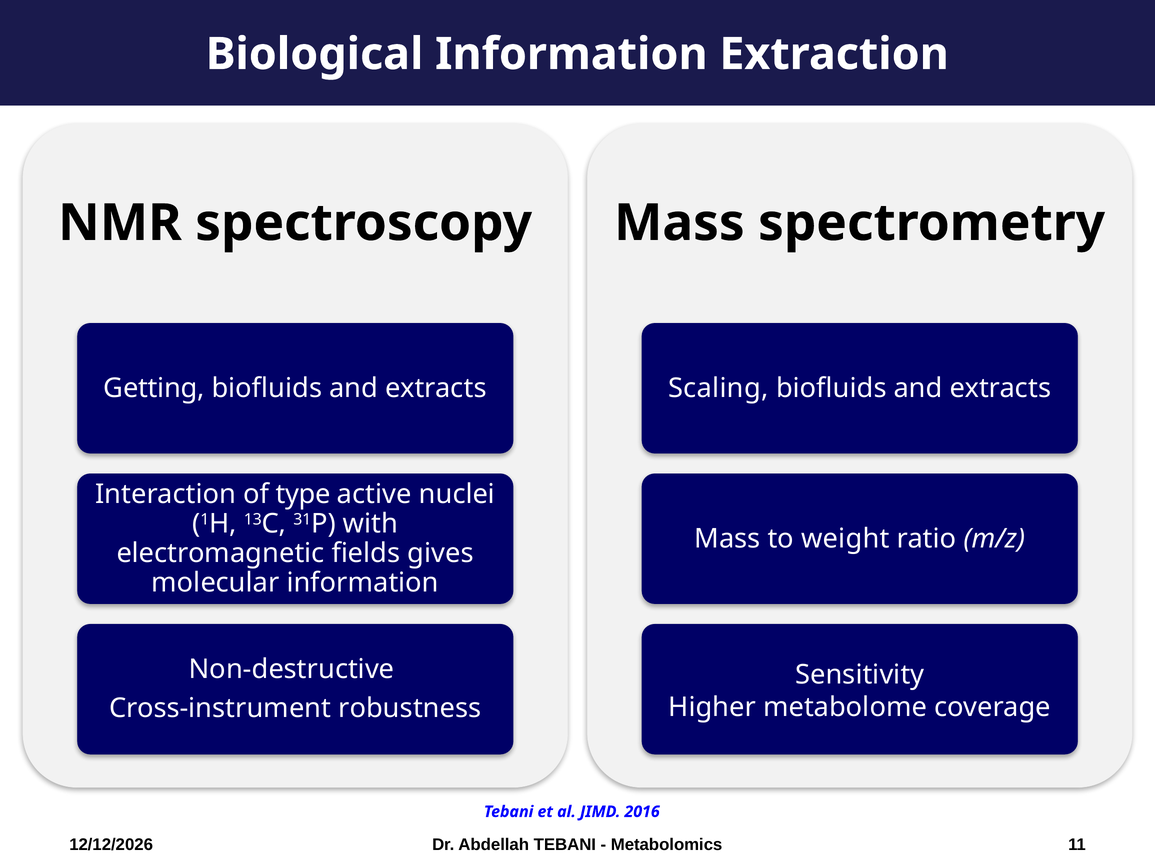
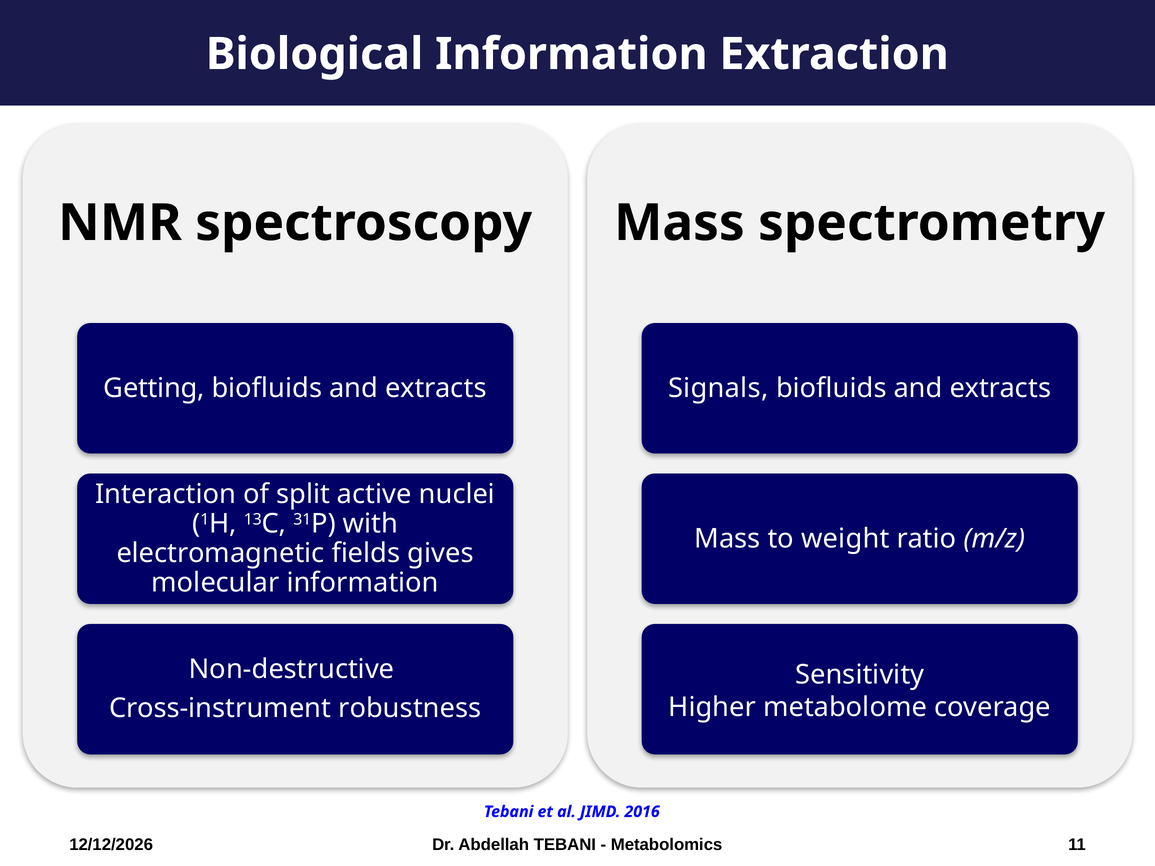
Scaling: Scaling -> Signals (718, 388)
type: type -> split (303, 494)
